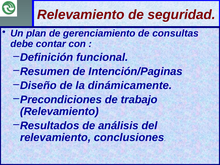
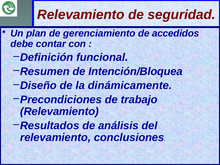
consultas: consultas -> accedidos (176, 33)
Intención/Paginas: Intención/Paginas -> Intención/Bloquea (136, 71)
